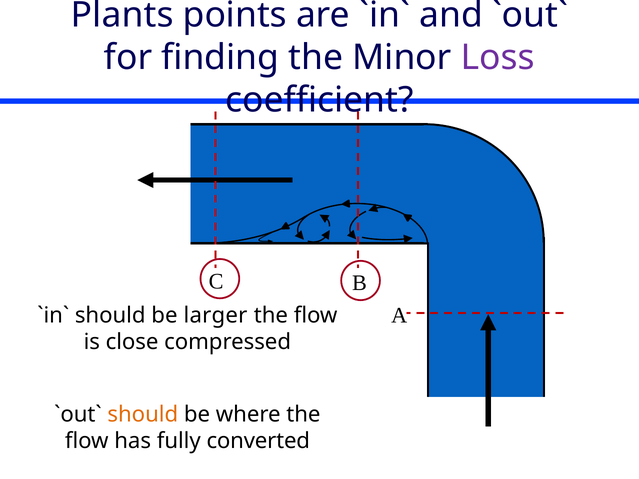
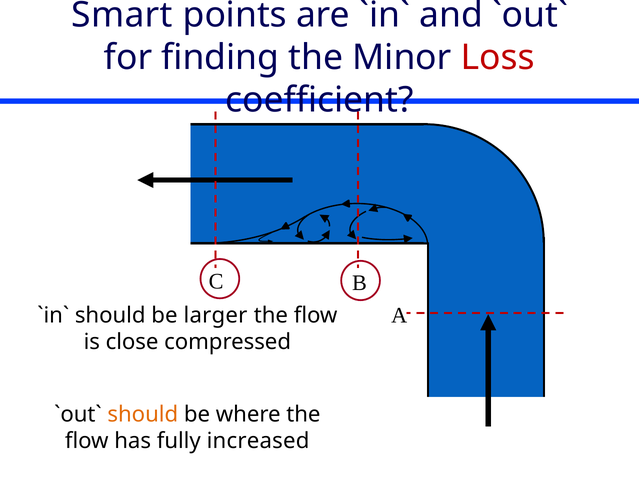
Plants: Plants -> Smart (122, 15)
Loss colour: purple -> red (498, 58)
converted: converted -> increased (258, 441)
